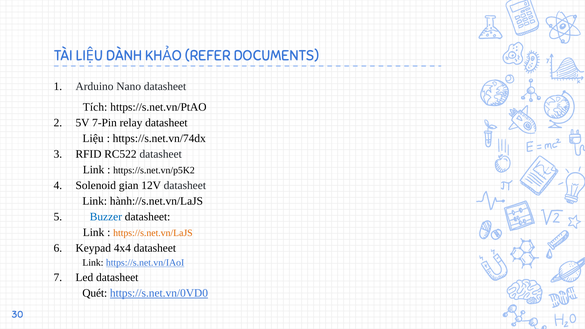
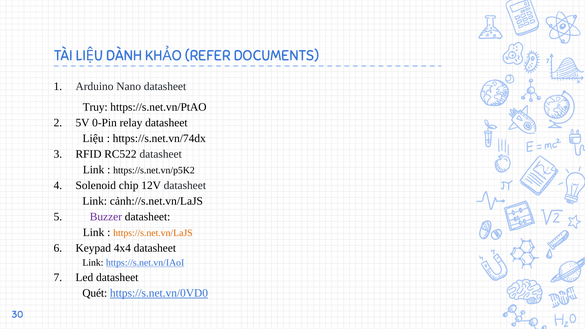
Tích: Tích -> Truy (95, 107)
7-Pin: 7-Pin -> 0-Pin (104, 123)
gian: gian -> chip (129, 185)
hành://s.net.vn/LaJS: hành://s.net.vn/LaJS -> cảnh://s.net.vn/LaJS (156, 201)
Buzzer colour: blue -> purple (106, 217)
